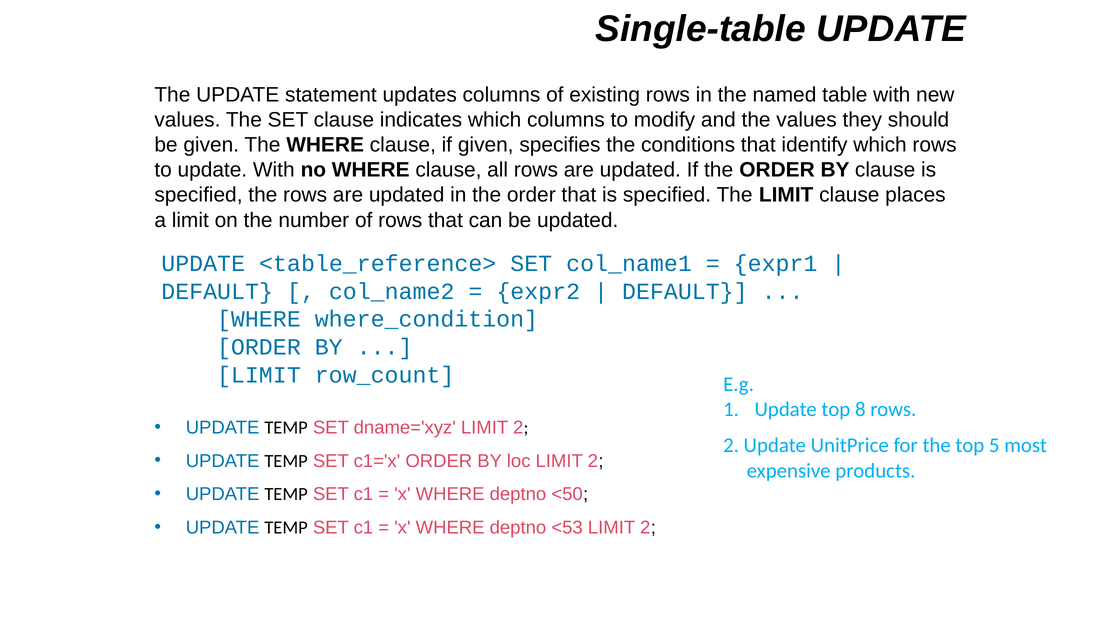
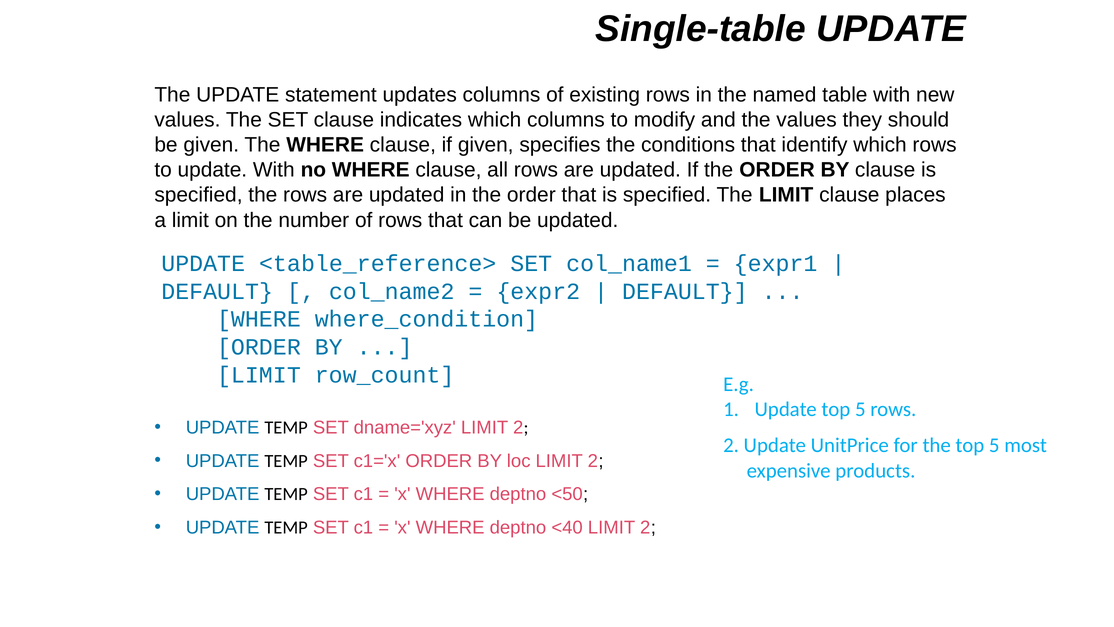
Update top 8: 8 -> 5 (860, 409)
<53: <53 -> <40 (567, 528)
